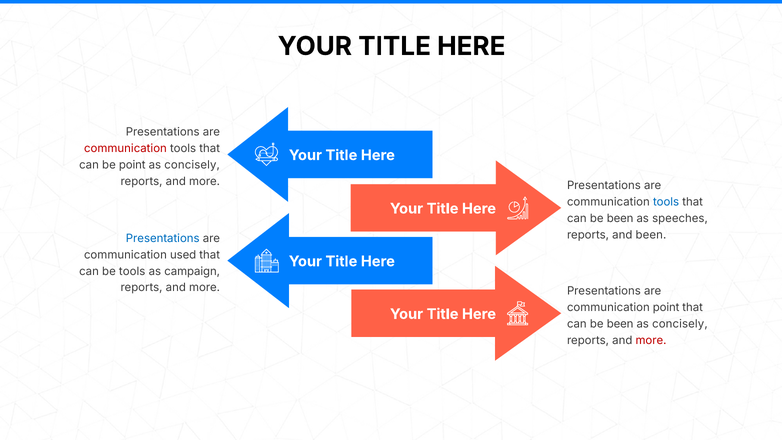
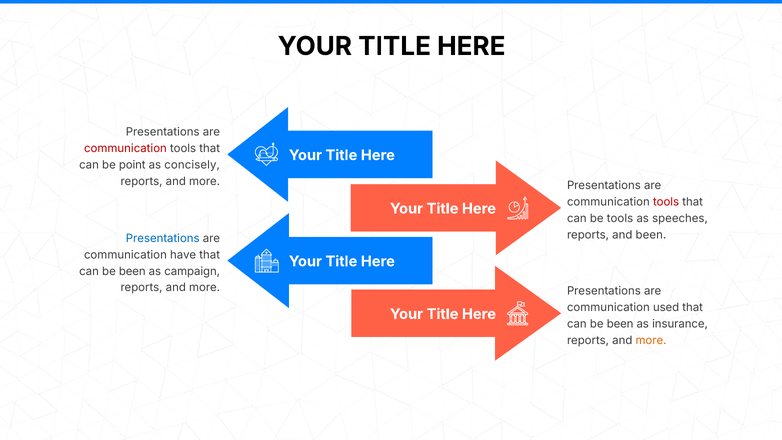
tools colour: blue -> red (666, 202)
been: been -> tools (620, 218)
used: used -> have (183, 255)
tools: tools -> been (132, 271)
communication point: point -> used (666, 307)
concisely: concisely -> insurance (680, 324)
more colour: red -> orange (651, 340)
